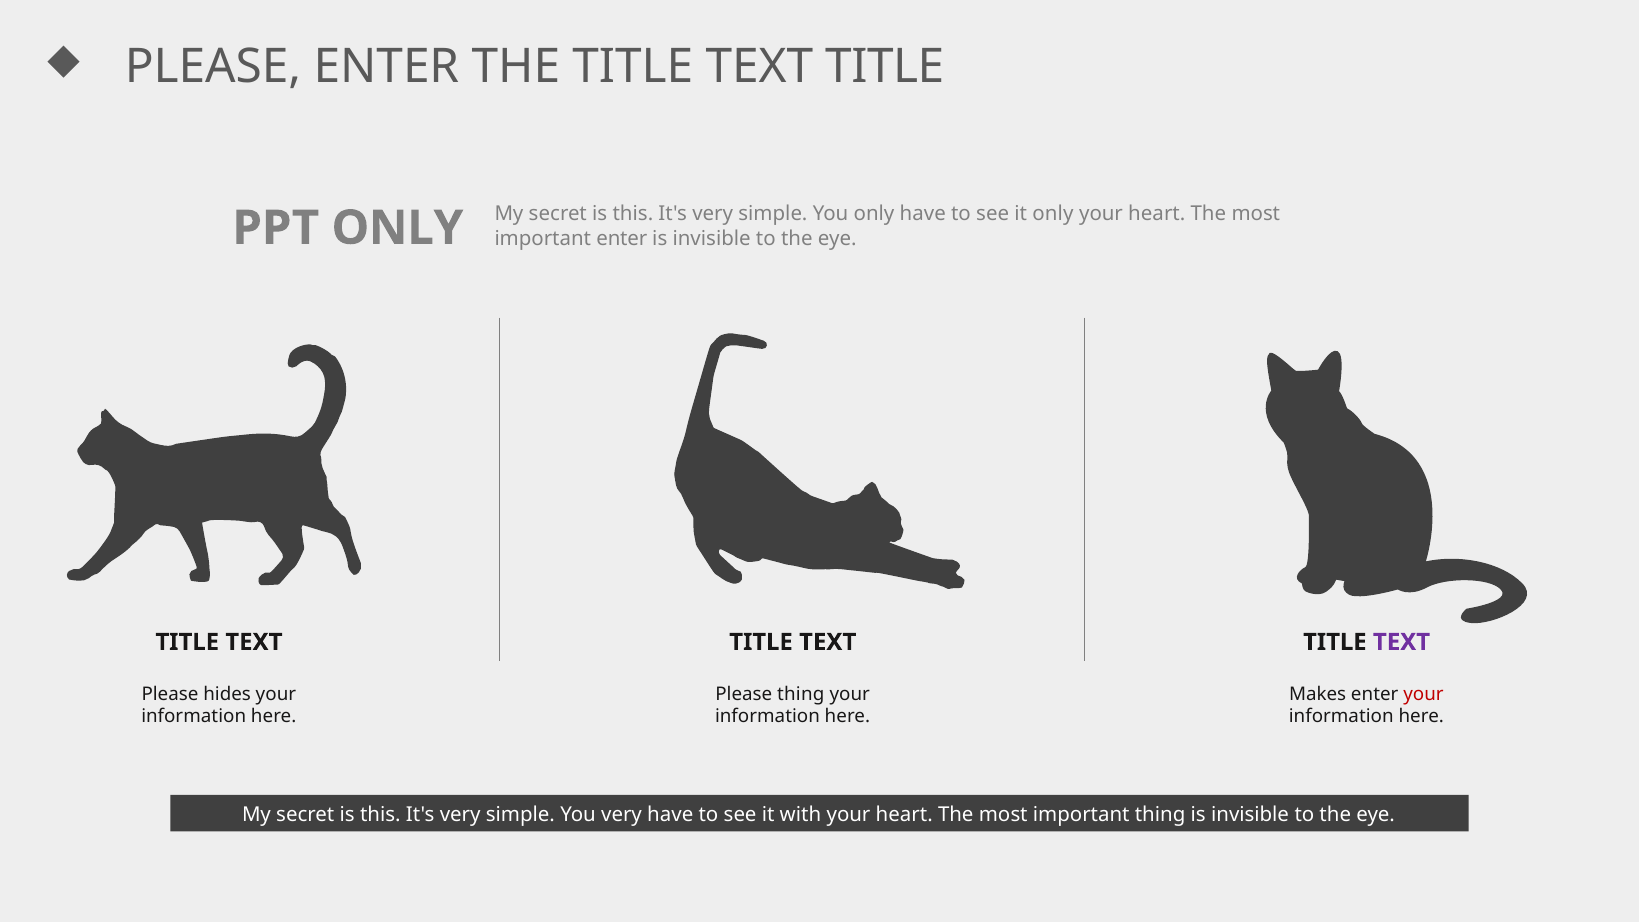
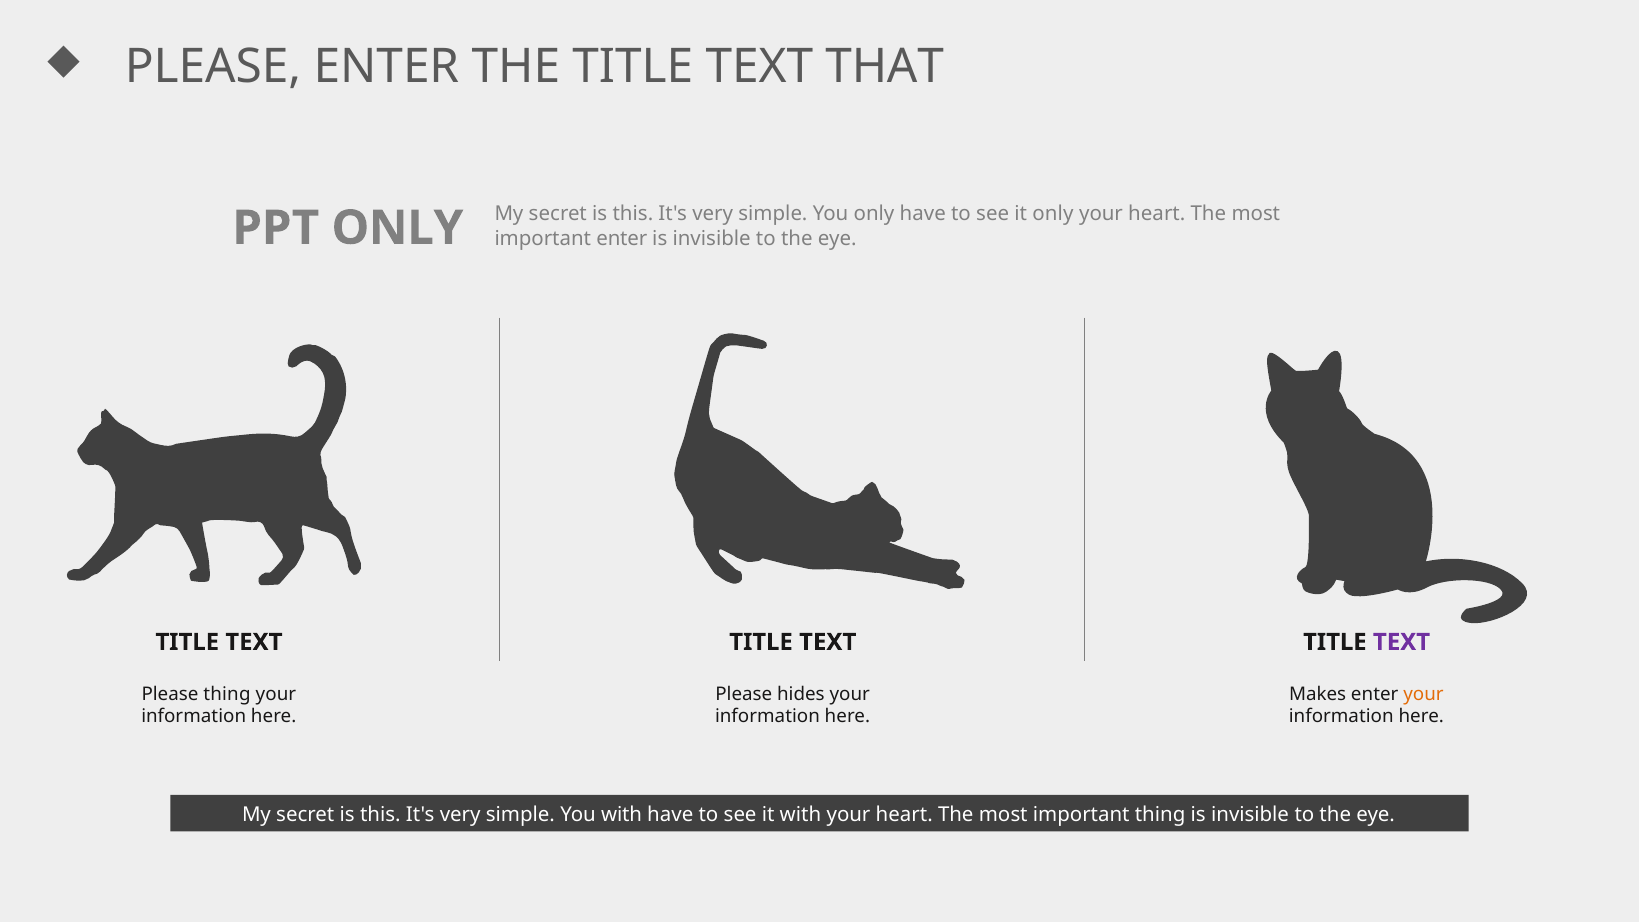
TEXT TITLE: TITLE -> THAT (885, 66)
Please hides: hides -> thing (227, 694)
Please thing: thing -> hides (801, 694)
your colour: red -> orange (1423, 694)
You very: very -> with (622, 815)
